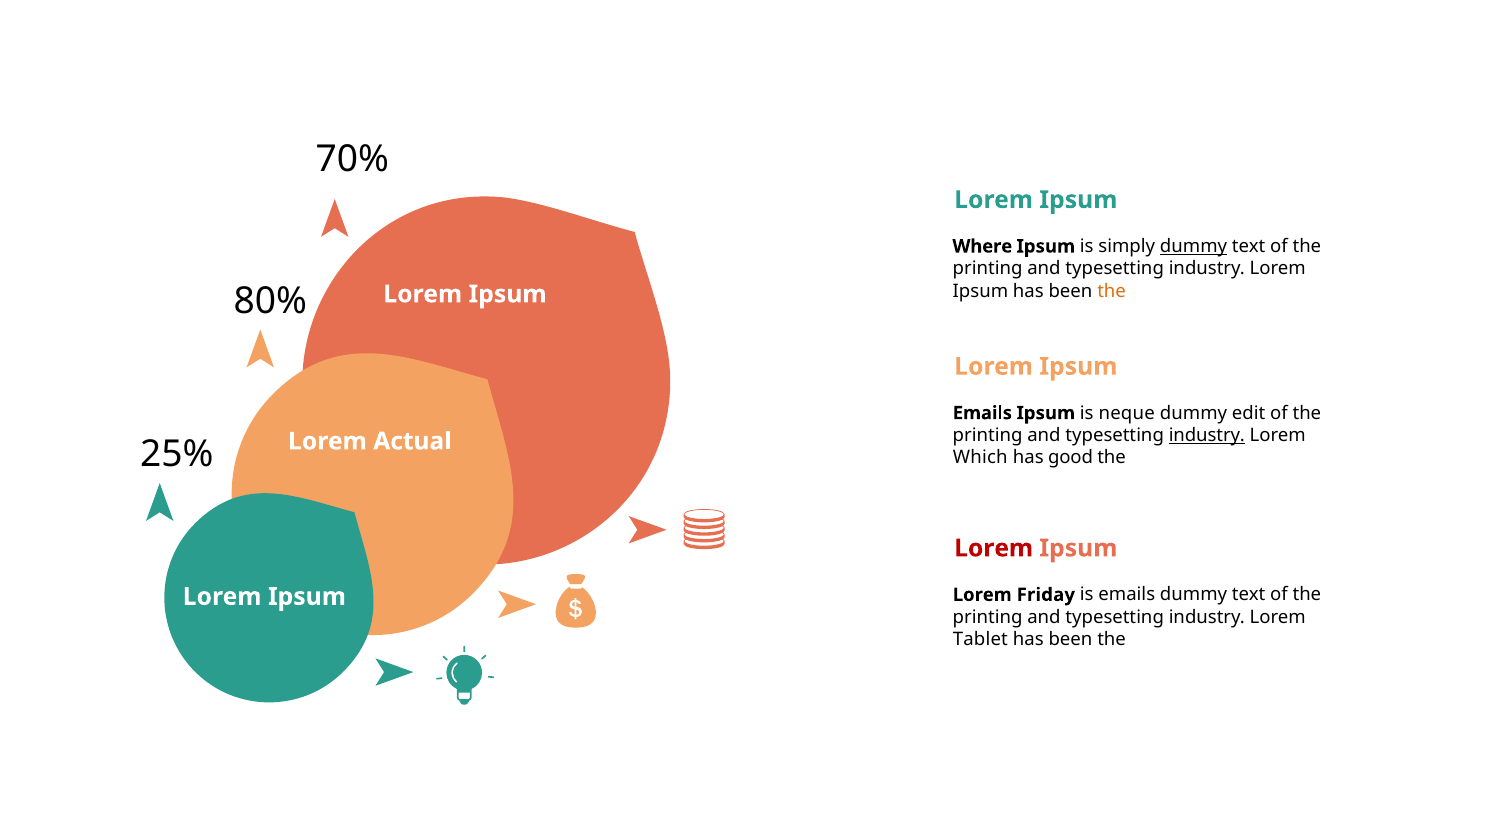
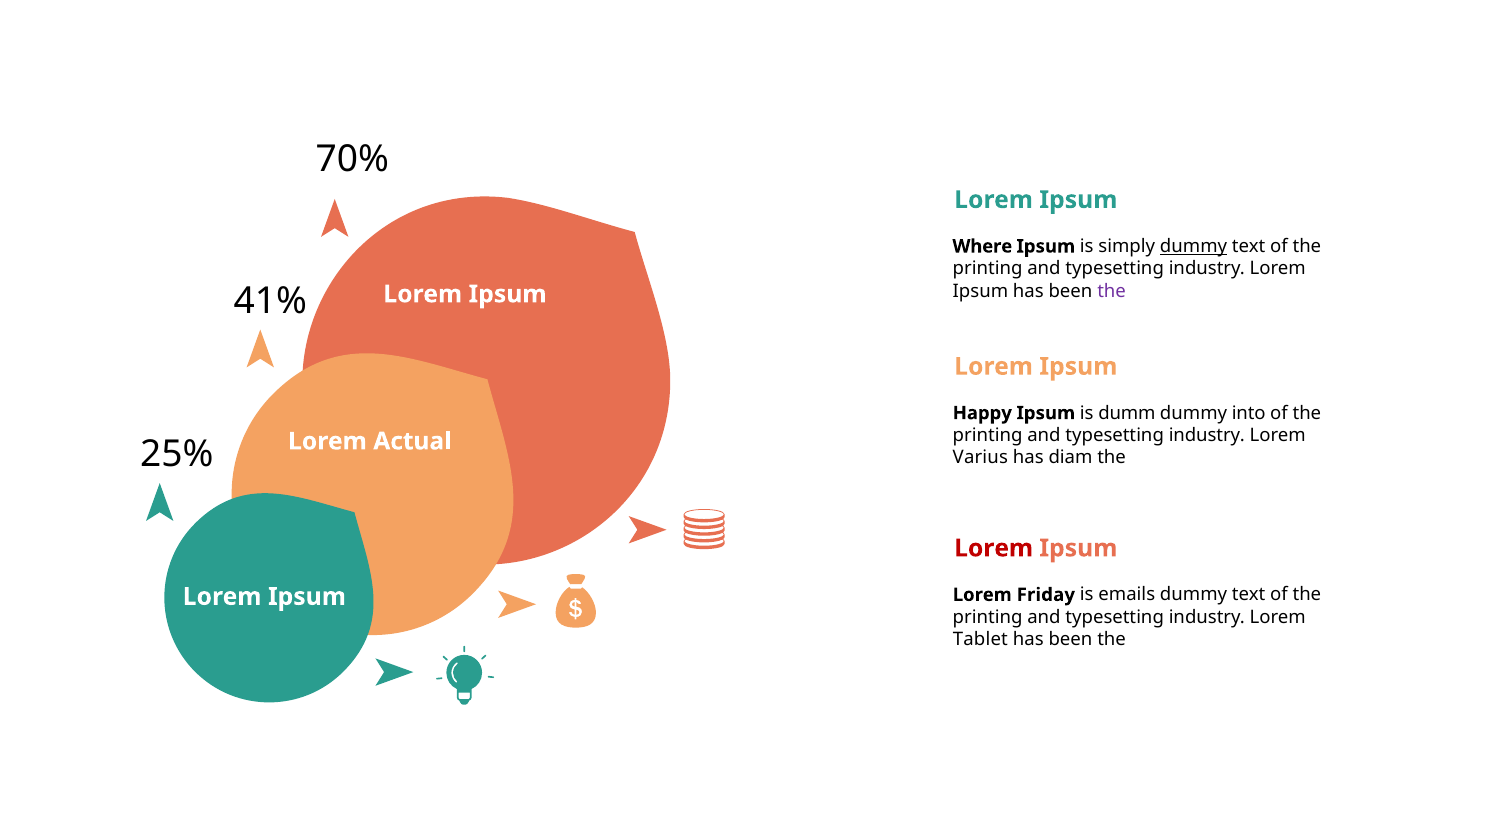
the colour: orange -> purple (1112, 291)
80%: 80% -> 41% (270, 302)
Emails: Emails -> Happy (982, 413)
neque: neque -> dumm (1127, 413)
edit: edit -> into (1249, 413)
industry underline: present -> none (1207, 435)
Which: Which -> Varius (980, 458)
good: good -> diam (1071, 458)
